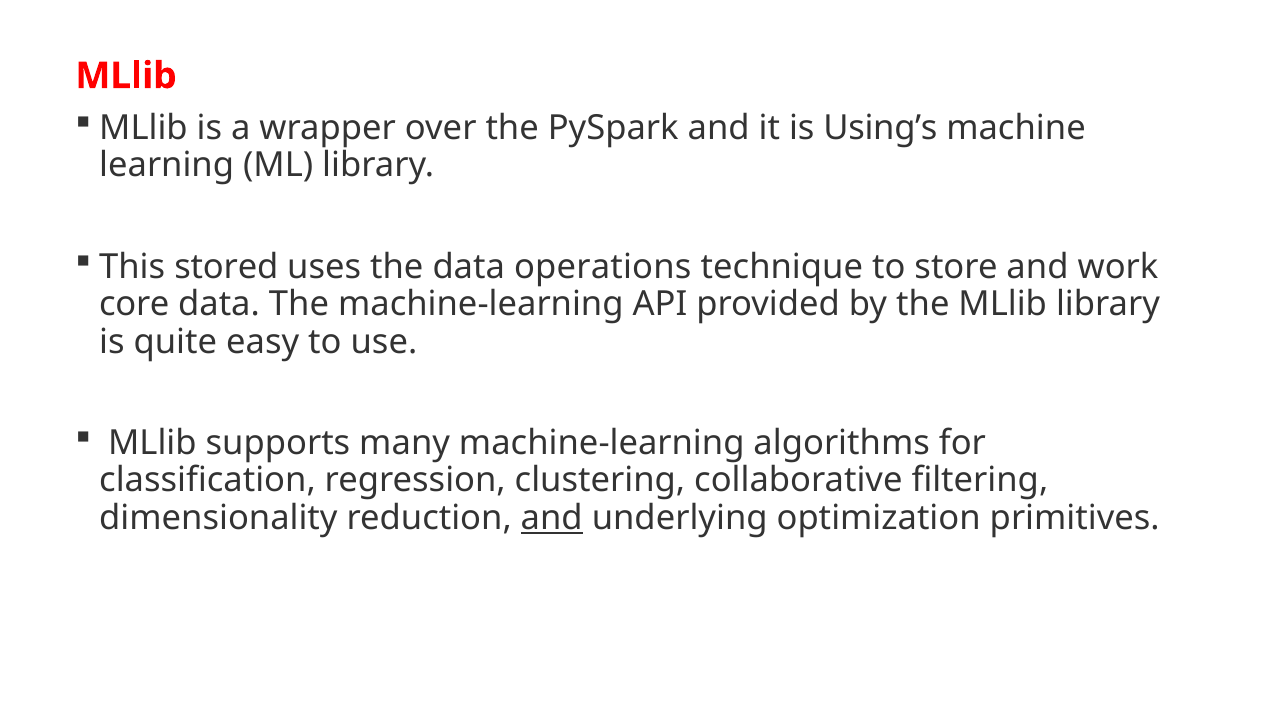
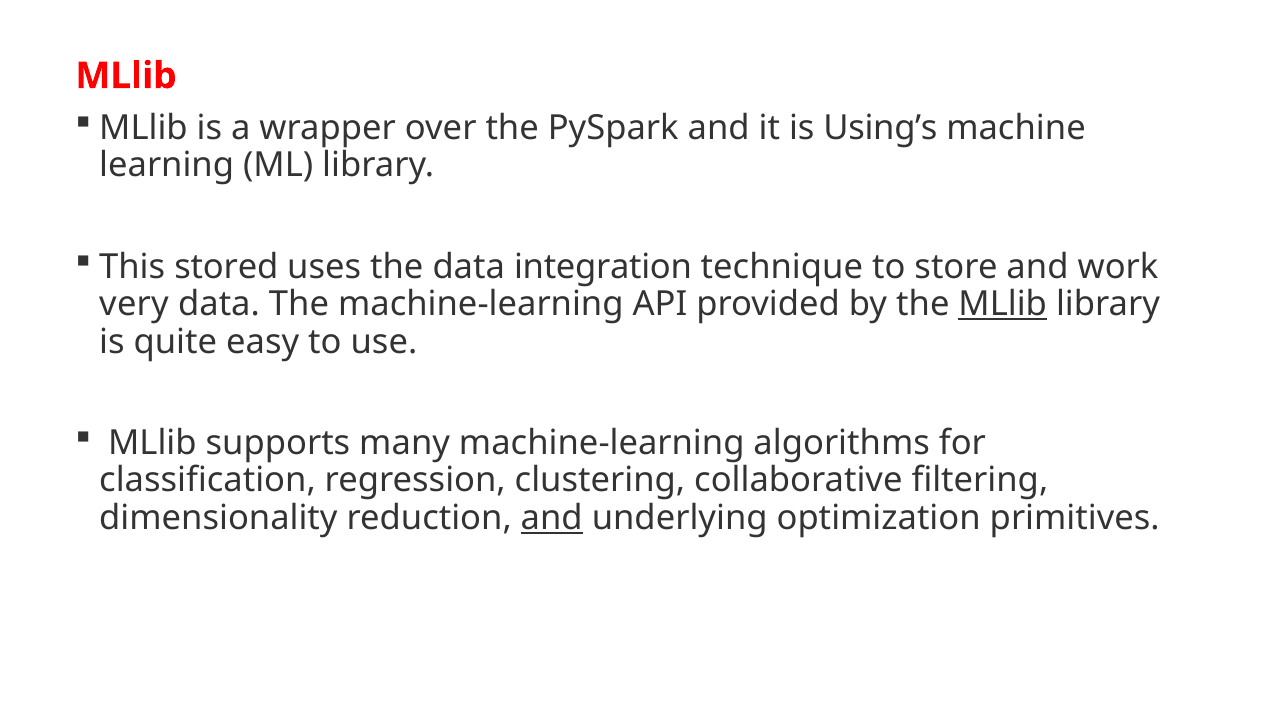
operations: operations -> integration (603, 267)
core: core -> very (134, 304)
MLlib underline: none -> present (1003, 304)
